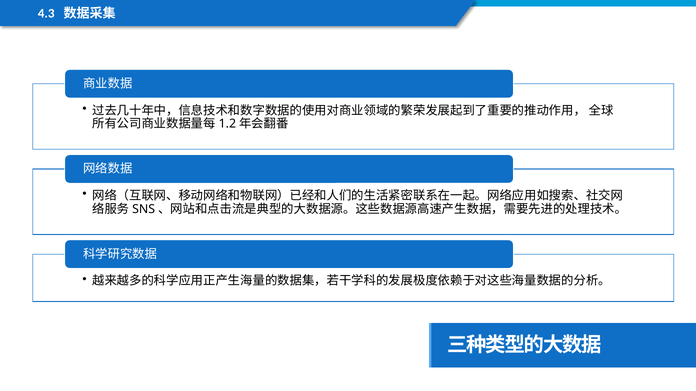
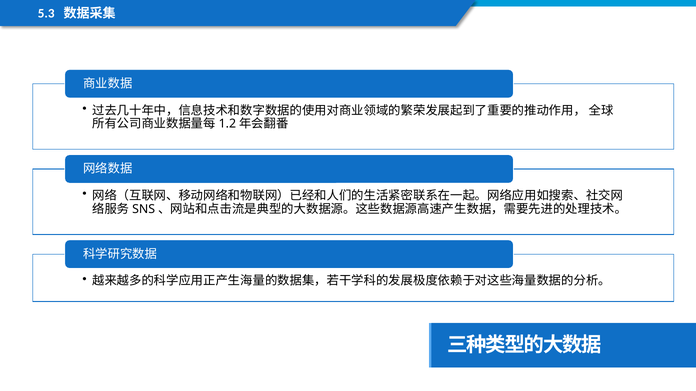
4.3: 4.3 -> 5.3 (46, 13)
